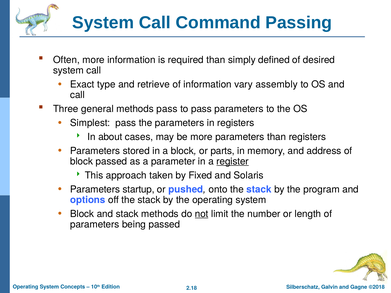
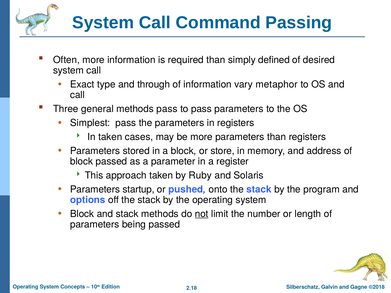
retrieve: retrieve -> through (154, 84)
assembly: assembly -> metaphor (277, 84)
In about: about -> taken (110, 137)
parts: parts -> store (223, 151)
register underline: present -> none (233, 161)
Fixed: Fixed -> Ruby (200, 175)
